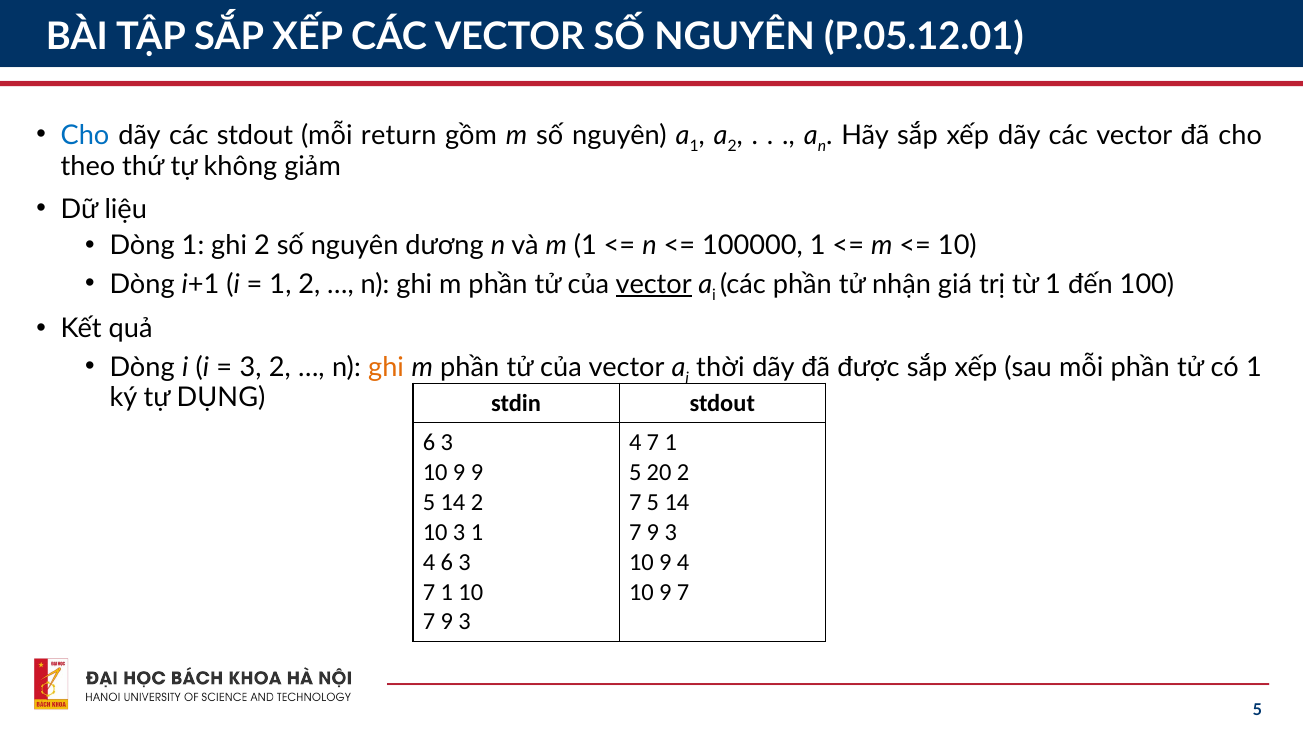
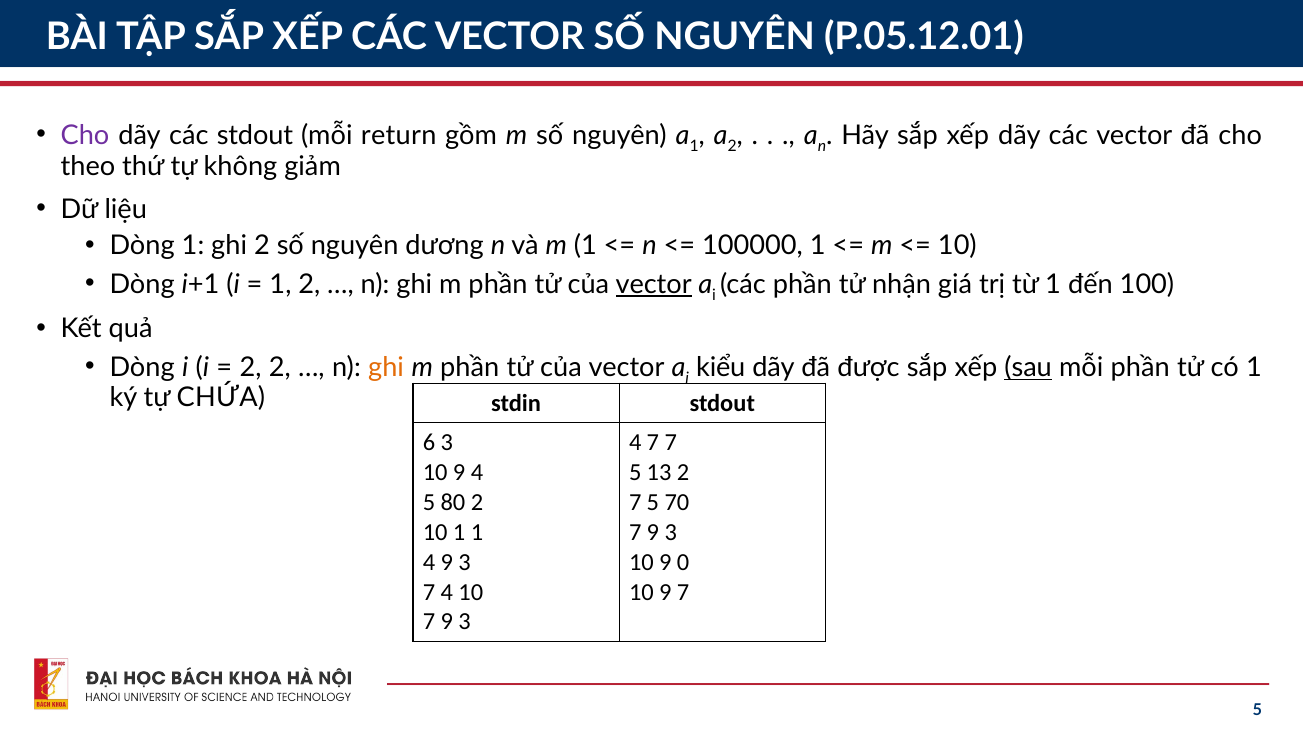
Cho colour: blue -> purple (85, 136)
3: 3 -> 2 (251, 368)
thời: thời -> kiểu (721, 368)
sau underline: none -> present (1028, 368)
DỤNG: DỤNG -> CHỨA (221, 398)
4 7 1: 1 -> 7 (671, 443)
9 9: 9 -> 4 (477, 473)
20: 20 -> 13 (659, 473)
14: 14 -> 80 (453, 503)
7 5 14: 14 -> 70 (677, 503)
10 3: 3 -> 1 (459, 532)
4 6: 6 -> 9 (447, 562)
9 4: 4 -> 0 (683, 562)
1: 1 -> 4 (447, 592)
